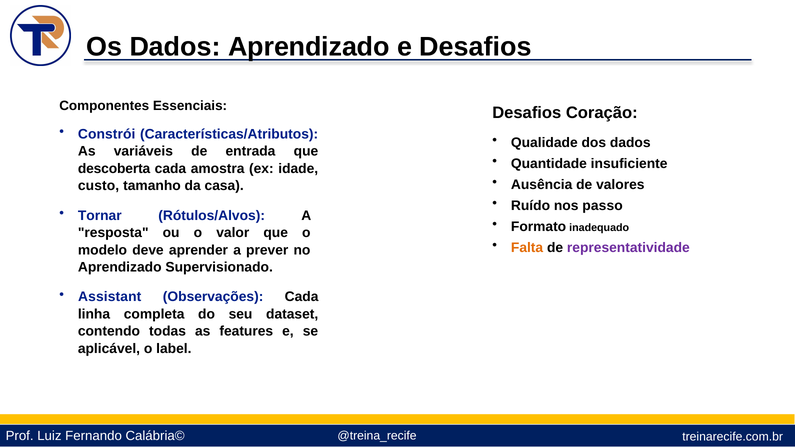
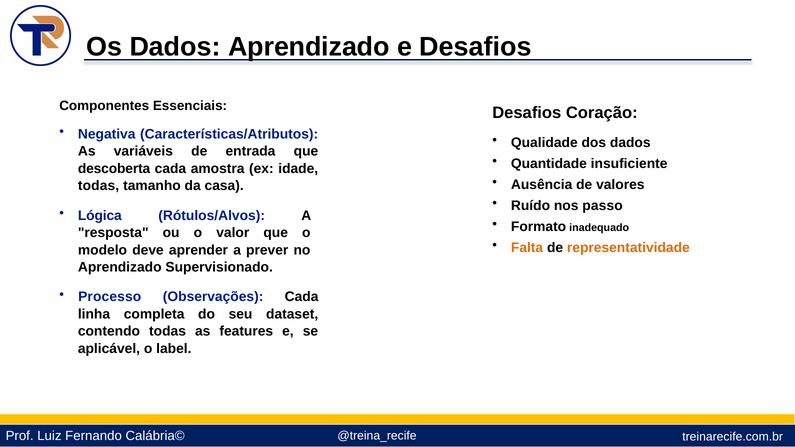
Constrói: Constrói -> Negativa (107, 134)
custo: custo -> todas (99, 186)
Tornar: Tornar -> Lógica (100, 216)
representatividade colour: purple -> orange (628, 248)
Assistant: Assistant -> Processo (110, 297)
